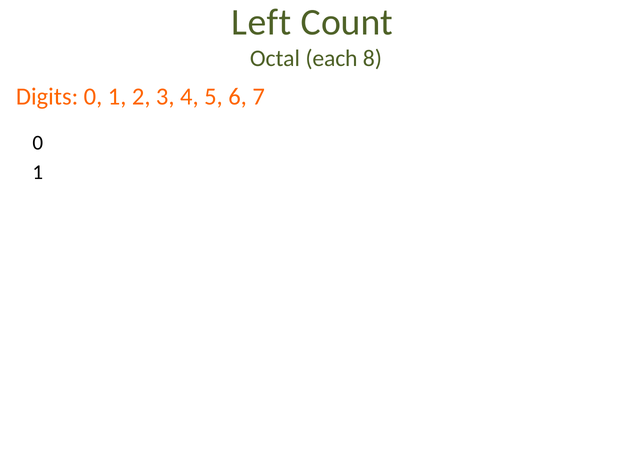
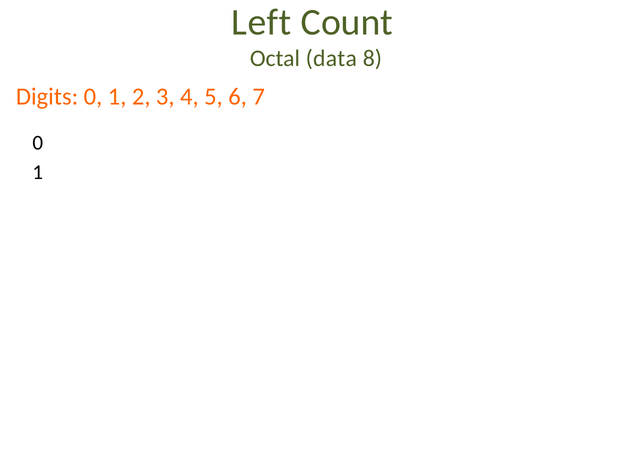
each: each -> data (331, 58)
